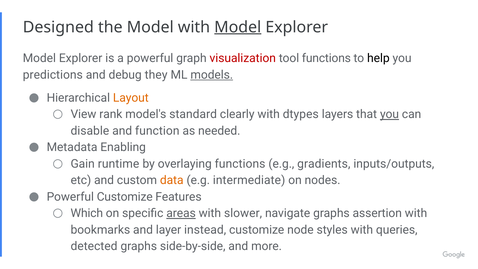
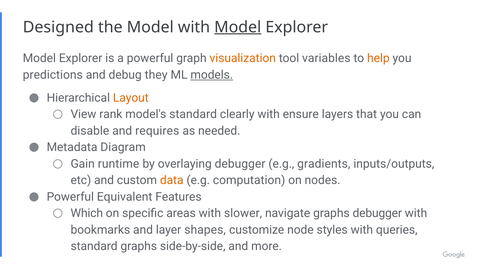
visualization colour: red -> orange (243, 58)
tool functions: functions -> variables (326, 58)
help colour: black -> orange (378, 58)
dtypes: dtypes -> ensure (301, 114)
you underline: present -> none (389, 114)
function: function -> requires (157, 131)
Enabling: Enabling -> Diagram (123, 147)
overlaying functions: functions -> debugger (240, 164)
intermediate: intermediate -> computation (249, 180)
Powerful Customize: Customize -> Equivalent (125, 197)
areas underline: present -> none (181, 213)
graphs assertion: assertion -> debugger (377, 213)
instead: instead -> shapes (205, 230)
detected: detected -> standard (94, 246)
